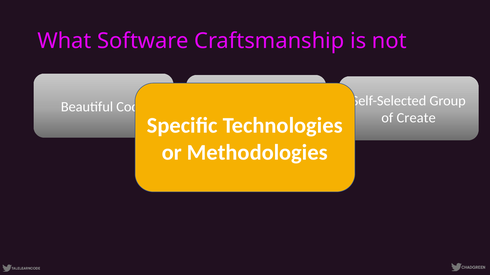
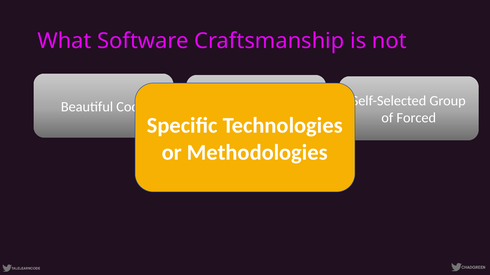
Create: Create -> Forced (416, 118)
